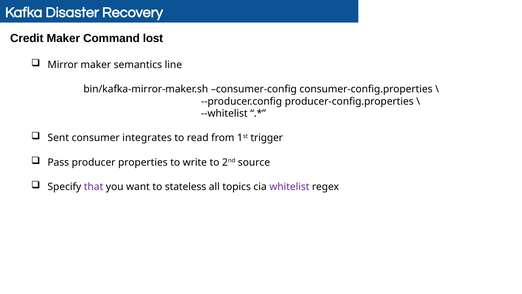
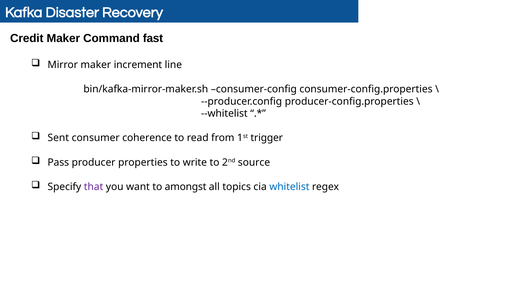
lost: lost -> fast (153, 38)
semantics: semantics -> increment (138, 65)
integrates: integrates -> coherence (147, 138)
stateless: stateless -> amongst (186, 187)
whitelist colour: purple -> blue (289, 187)
